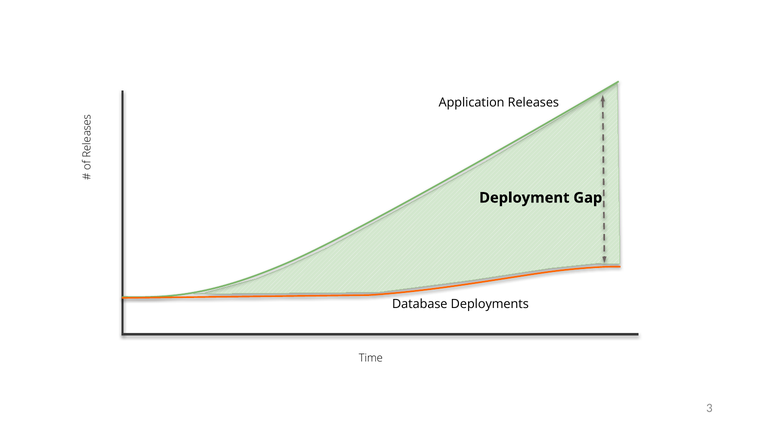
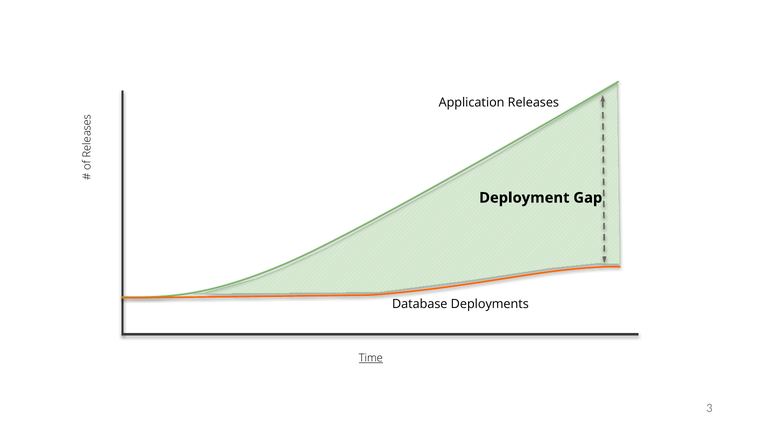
Time underline: none -> present (371, 358)
